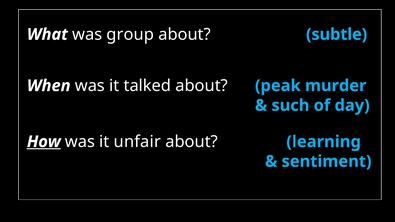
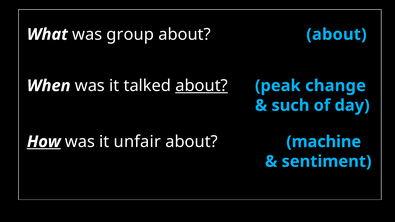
about subtle: subtle -> about (336, 34)
about underline: none -> present (202, 86)
murder: murder -> change (336, 86)
learning: learning -> machine (324, 142)
